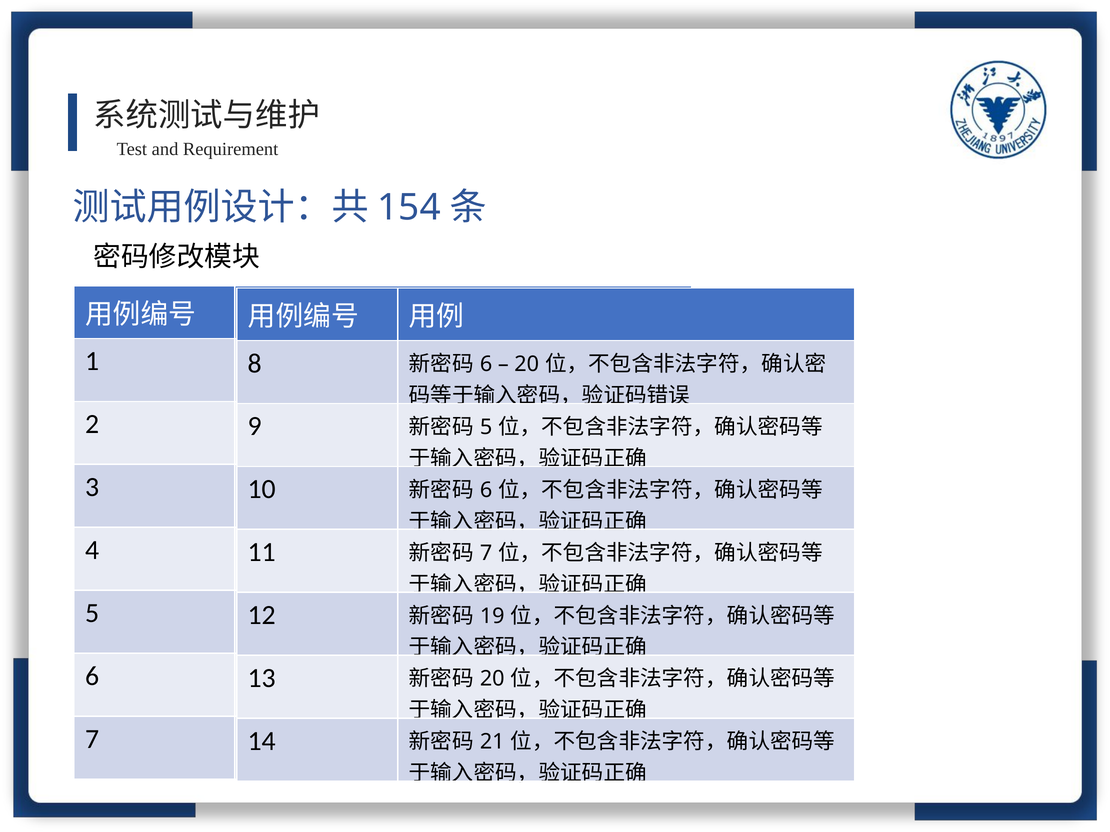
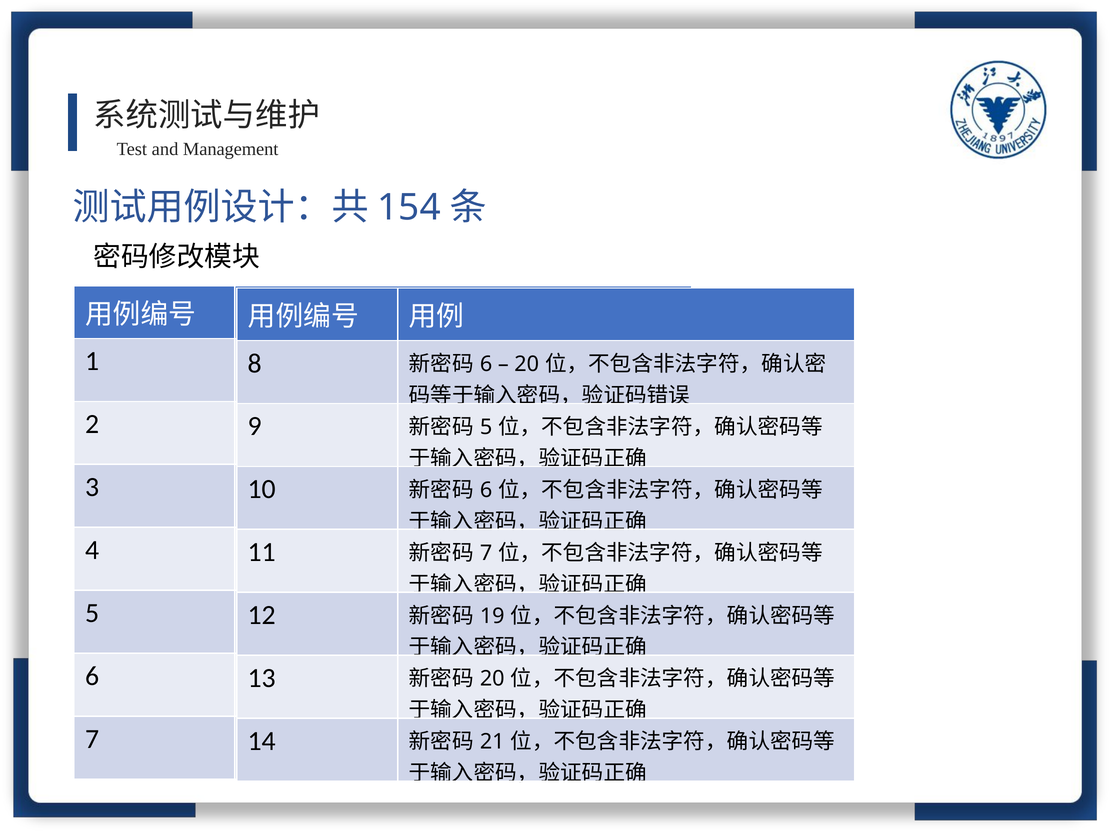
Requirement: Requirement -> Management (231, 149)
